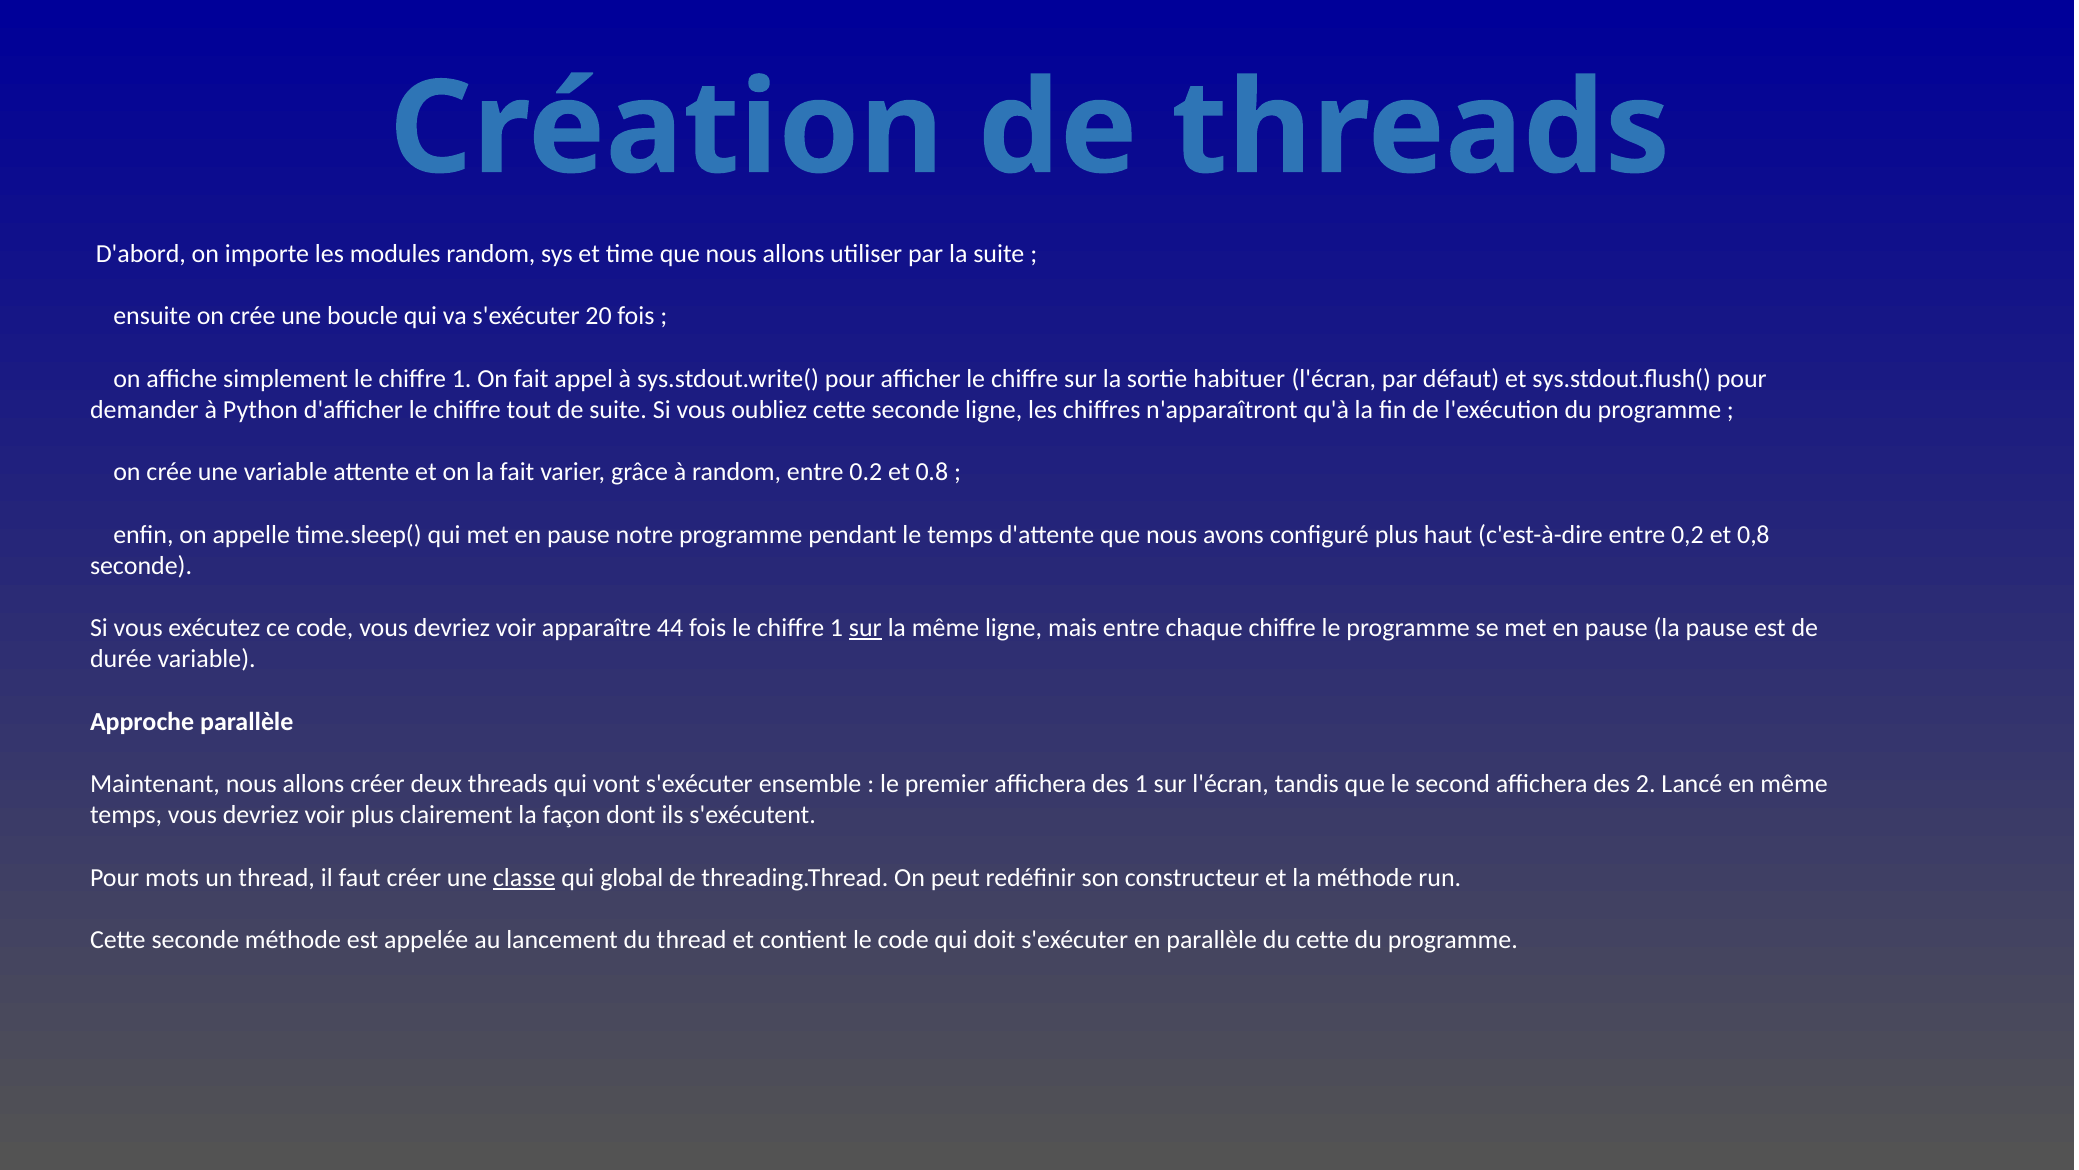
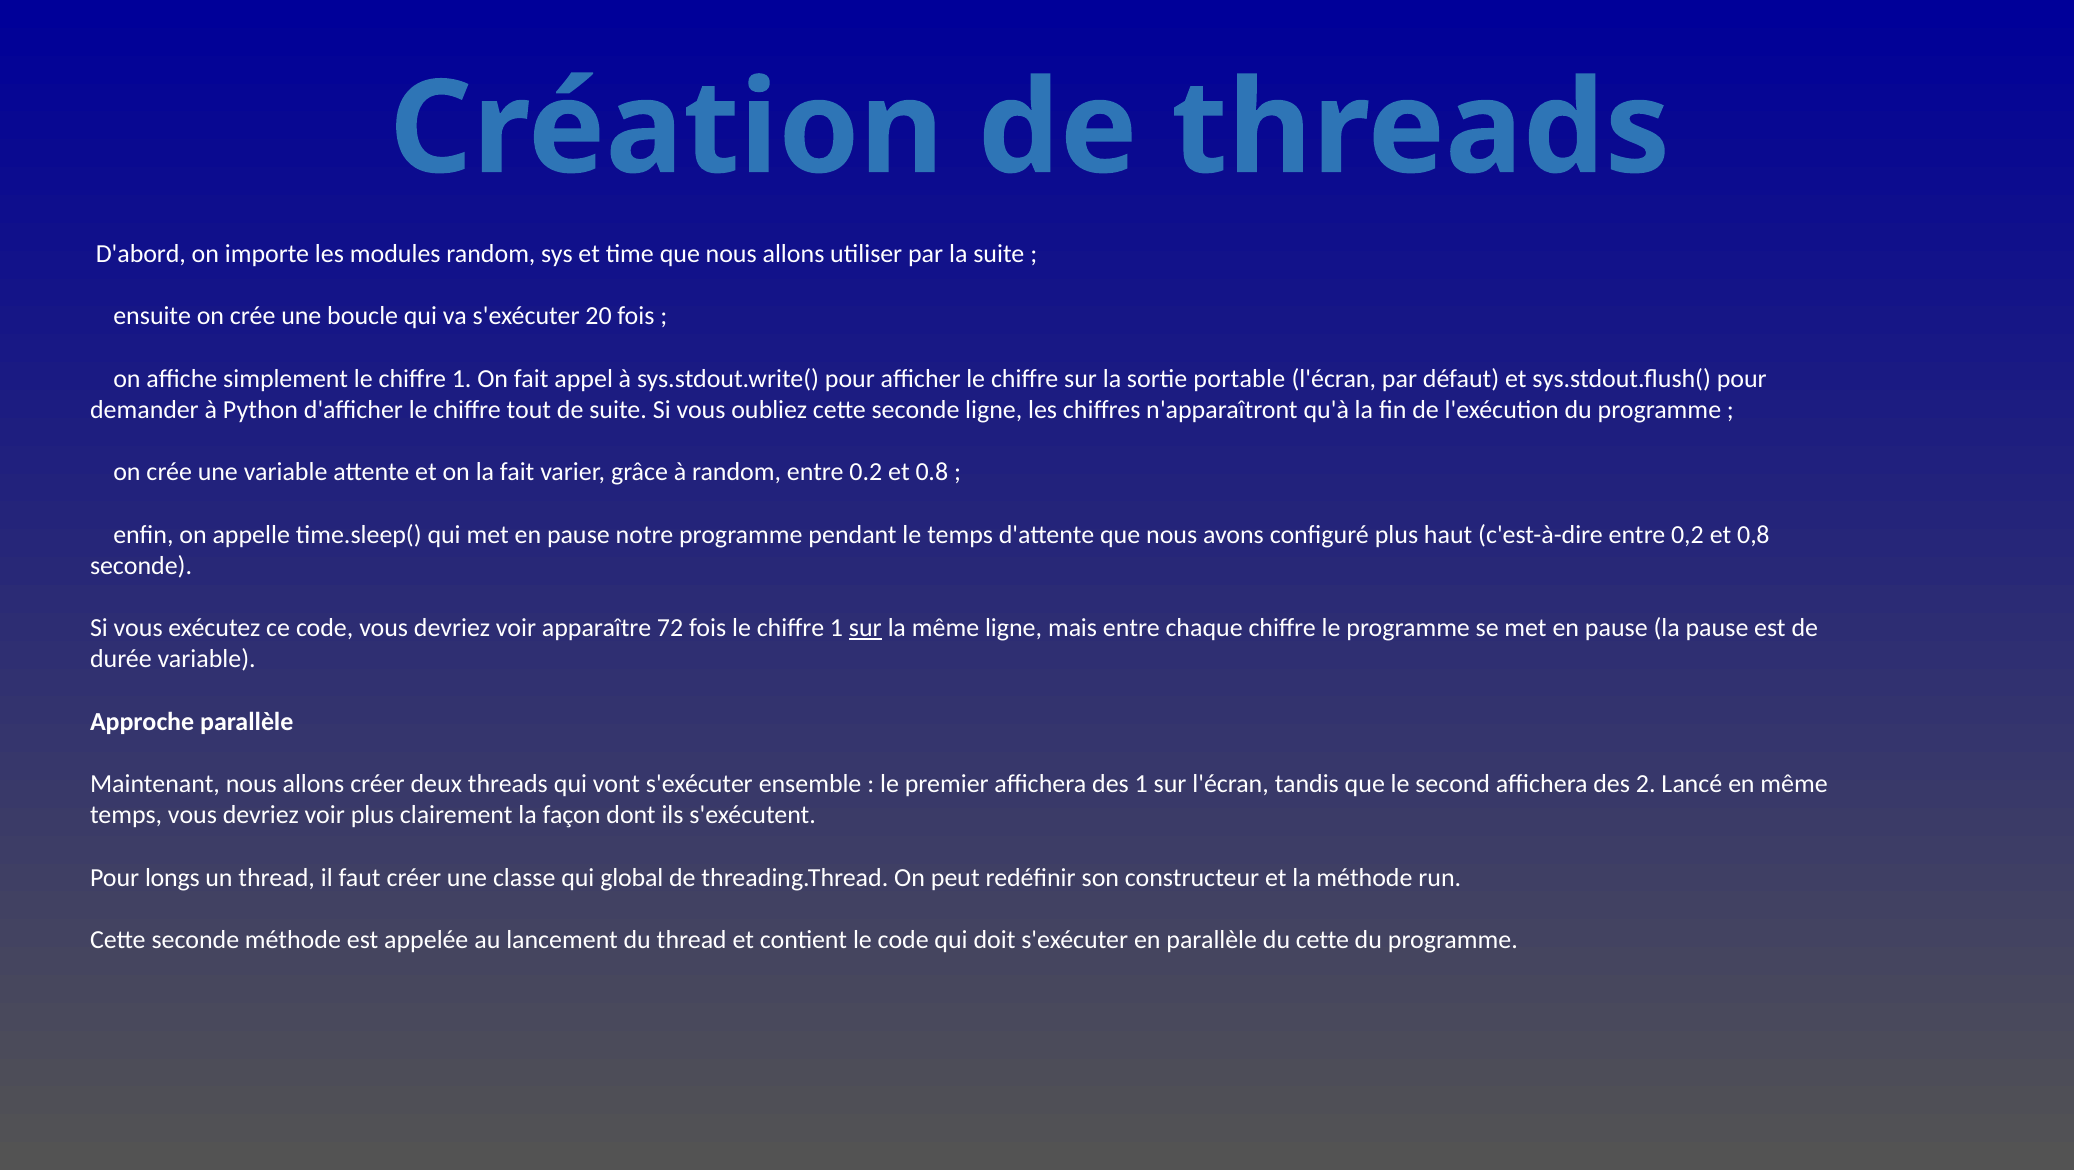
habituer: habituer -> portable (1239, 378)
44: 44 -> 72 (670, 628)
mots: mots -> longs (172, 877)
classe underline: present -> none (524, 877)
